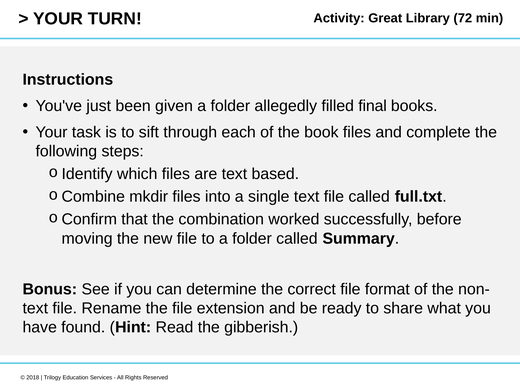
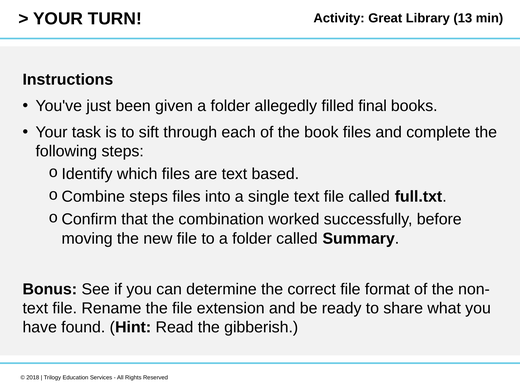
72: 72 -> 13 (463, 18)
mkdir: mkdir -> steps (149, 197)
